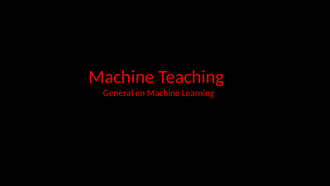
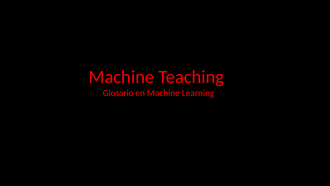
General: General -> Glosario (118, 93)
